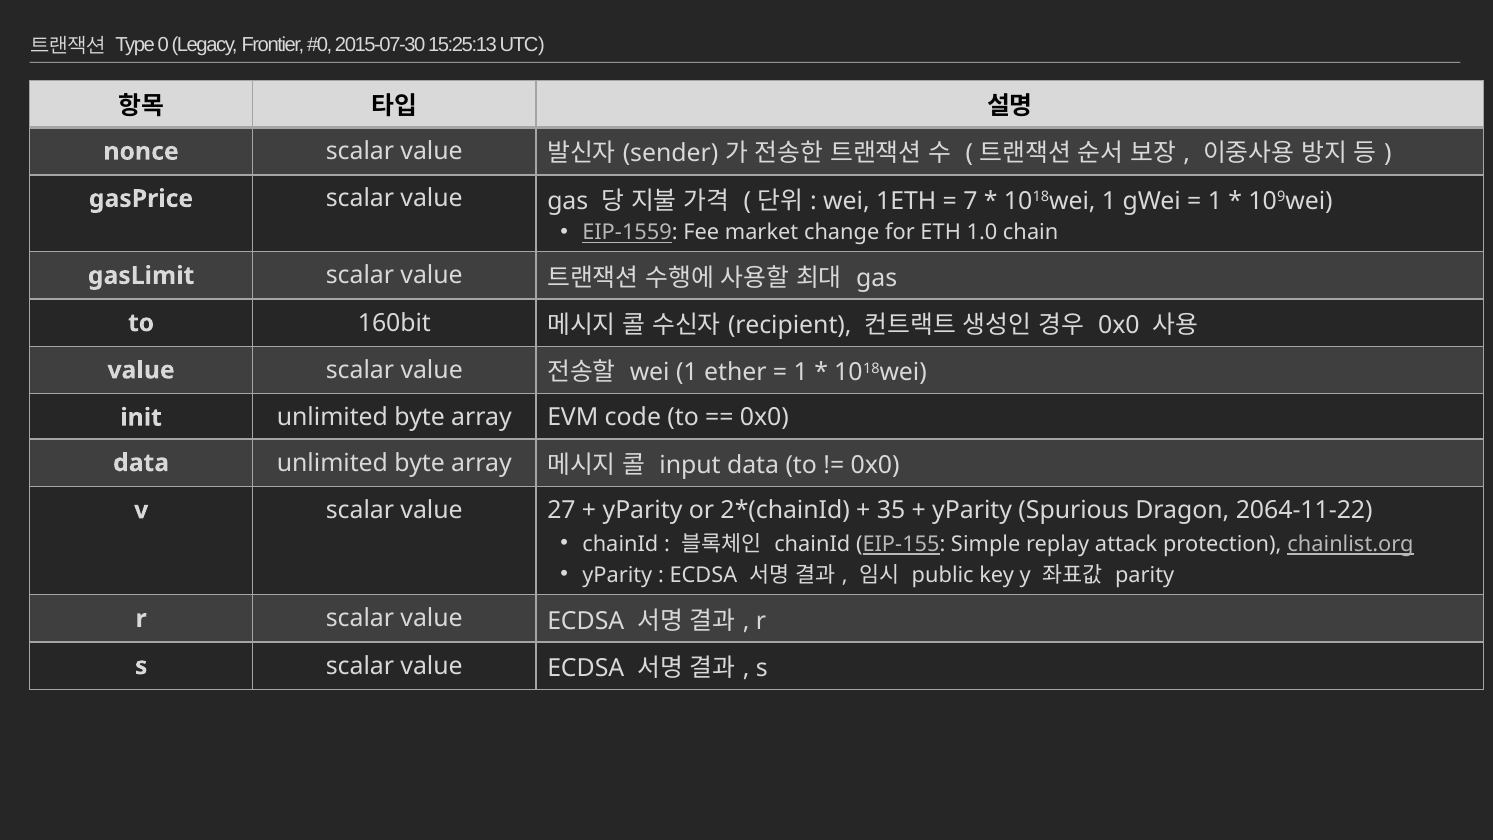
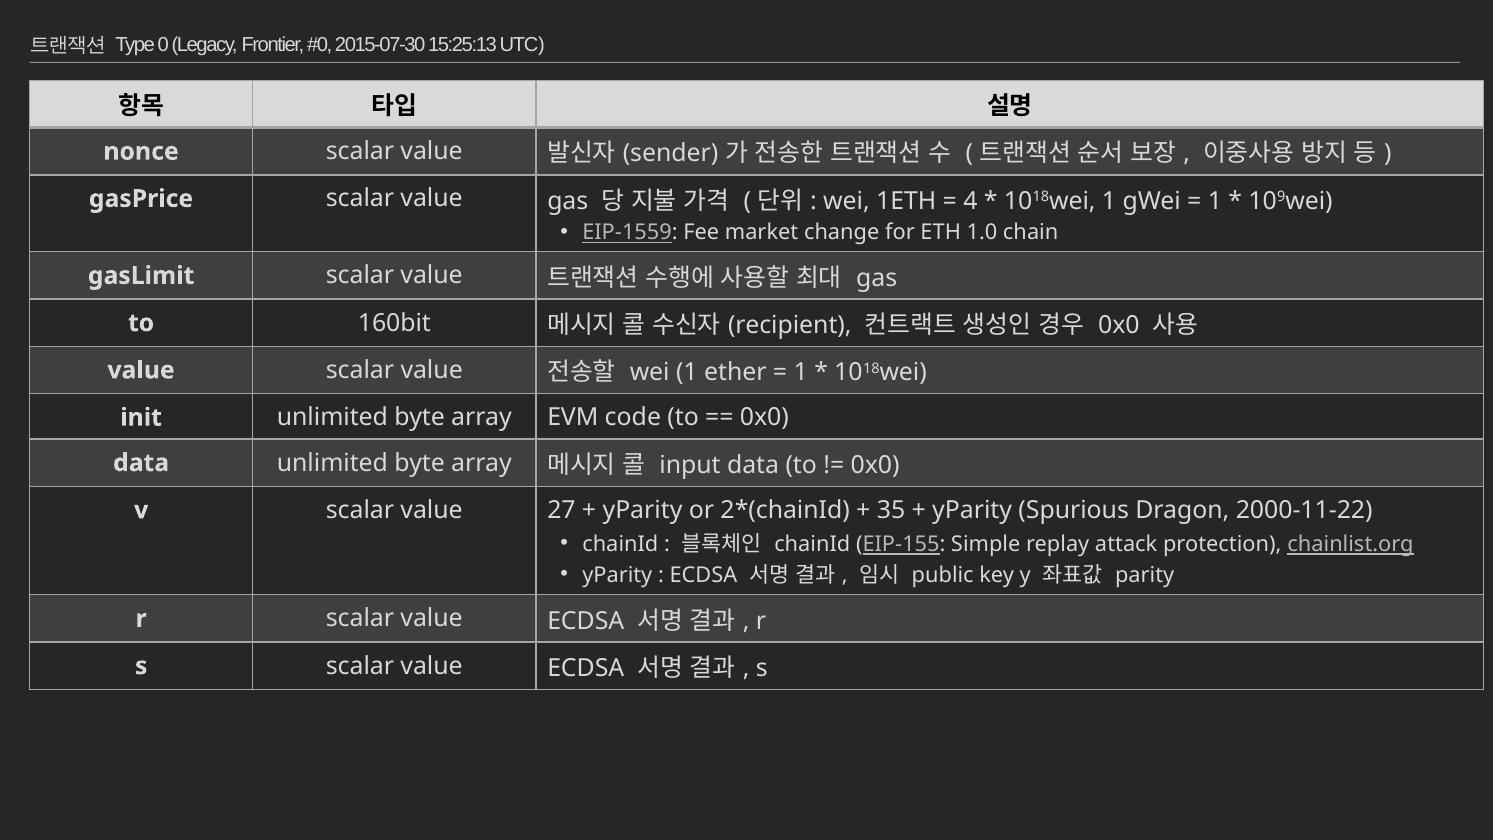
7: 7 -> 4 (970, 201)
2064-11-22: 2064-11-22 -> 2000-11-22 (1304, 510)
